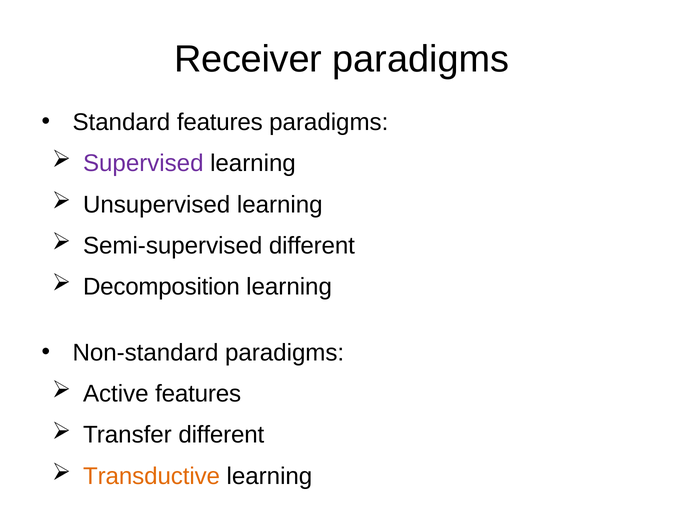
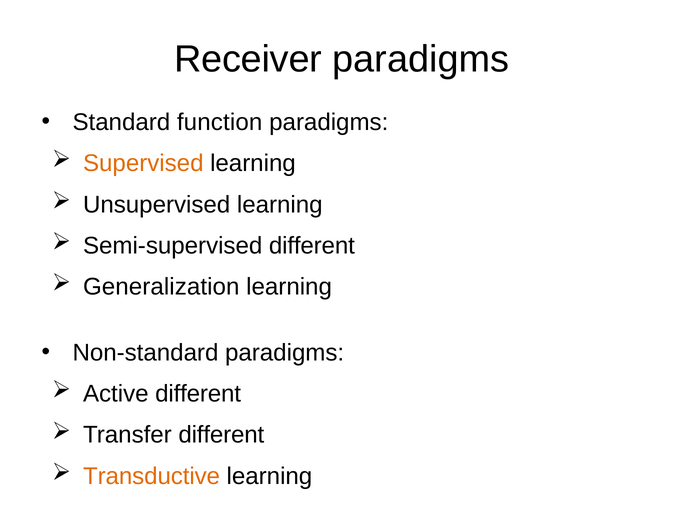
Standard features: features -> function (220, 122)
Supervised colour: purple -> orange (143, 163)
Decomposition: Decomposition -> Generalization (161, 287)
Active features: features -> different (198, 394)
